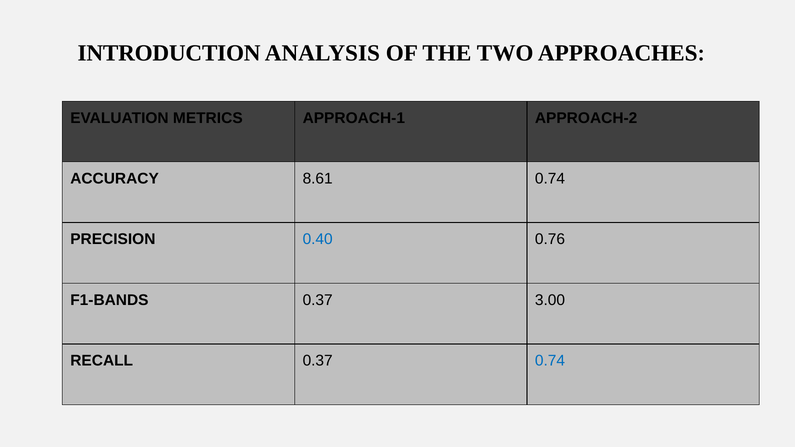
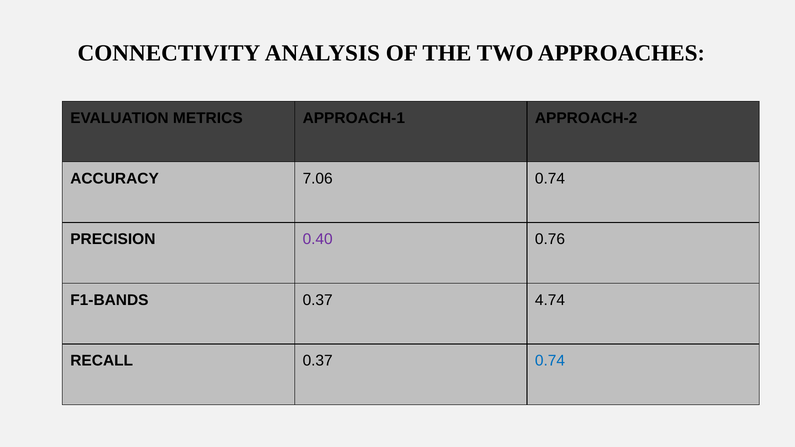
INTRODUCTION: INTRODUCTION -> CONNECTIVITY (169, 53)
8.61: 8.61 -> 7.06 (318, 179)
0.40 colour: blue -> purple (318, 240)
3.00: 3.00 -> 4.74 (550, 300)
